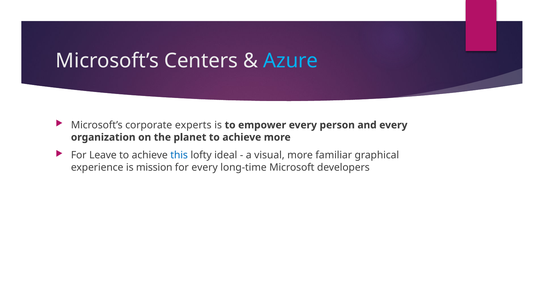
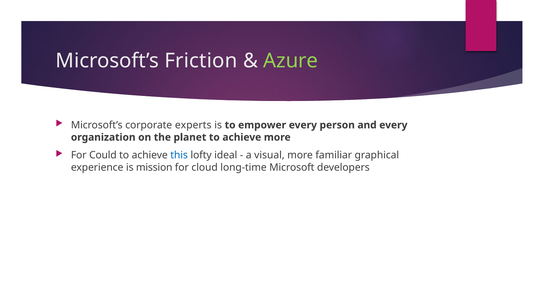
Centers: Centers -> Friction (201, 61)
Azure colour: light blue -> light green (291, 61)
Leave: Leave -> Could (103, 155)
for every: every -> cloud (205, 167)
